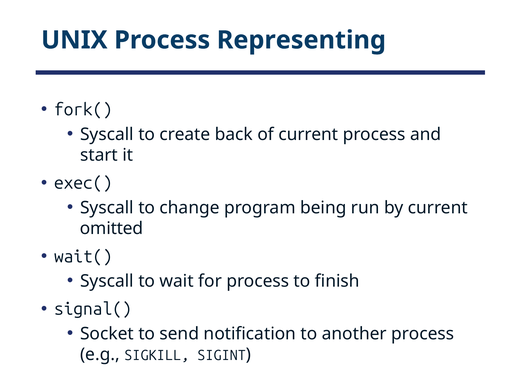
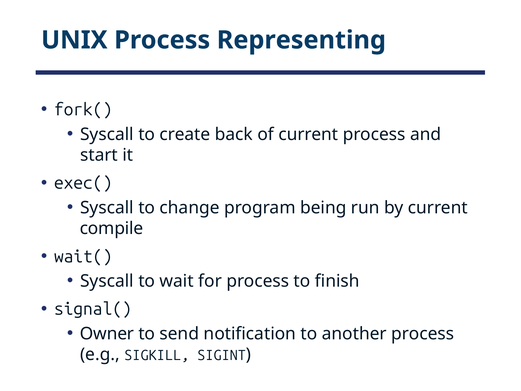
omitted: omitted -> compile (112, 228)
Socket: Socket -> Owner (107, 333)
